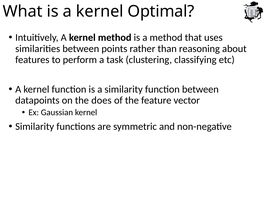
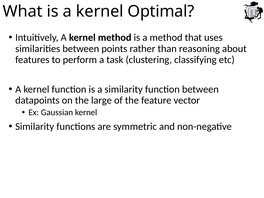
does: does -> large (101, 100)
